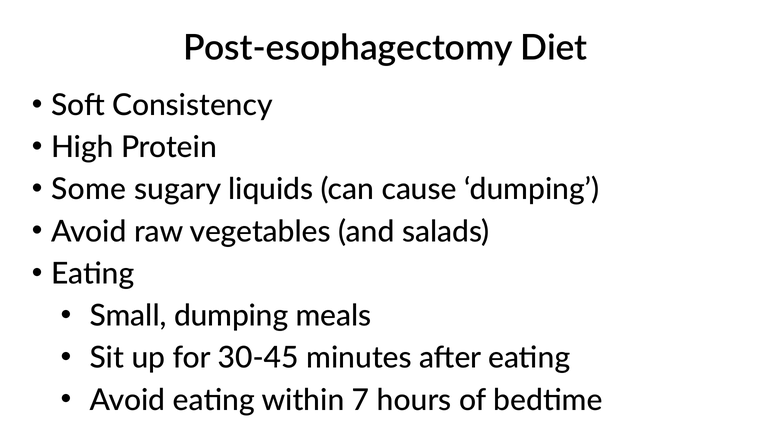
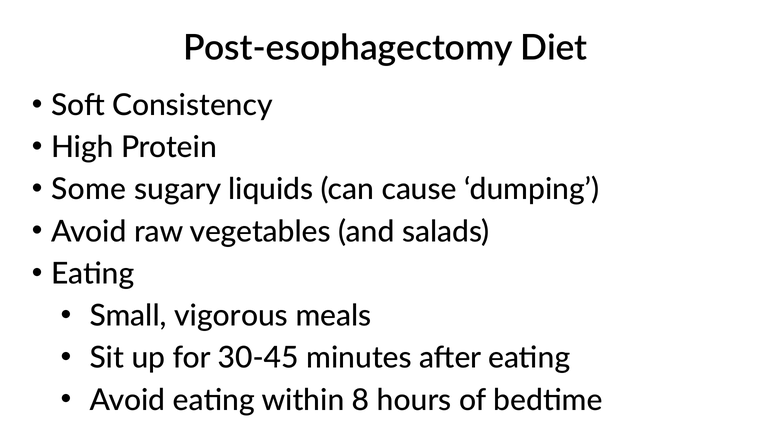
Small dumping: dumping -> vigorous (231, 316)
7: 7 -> 8 (361, 400)
